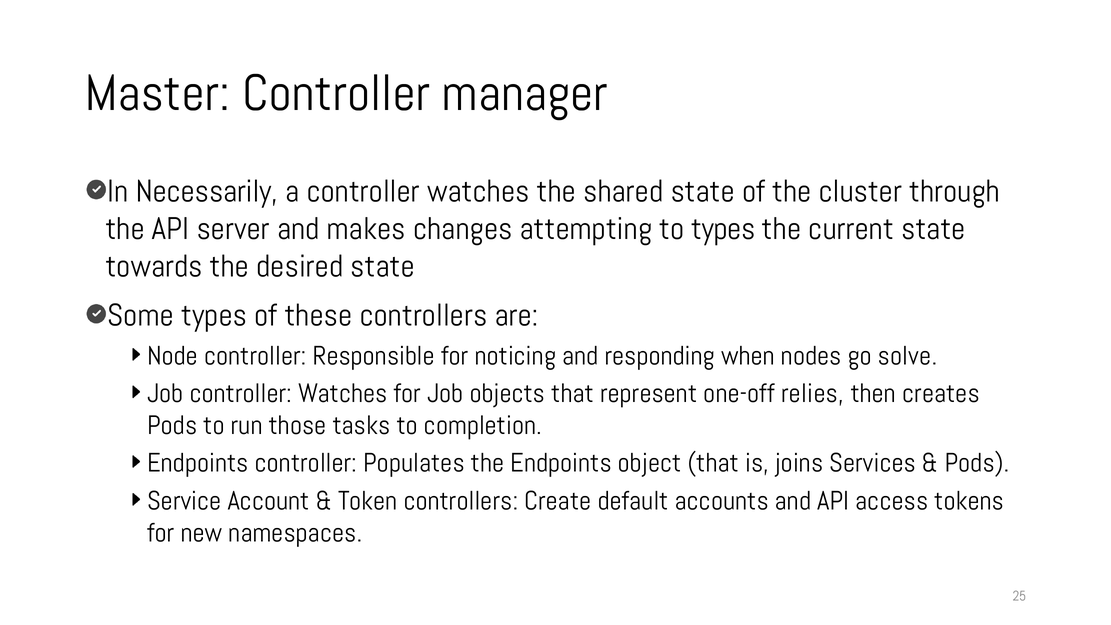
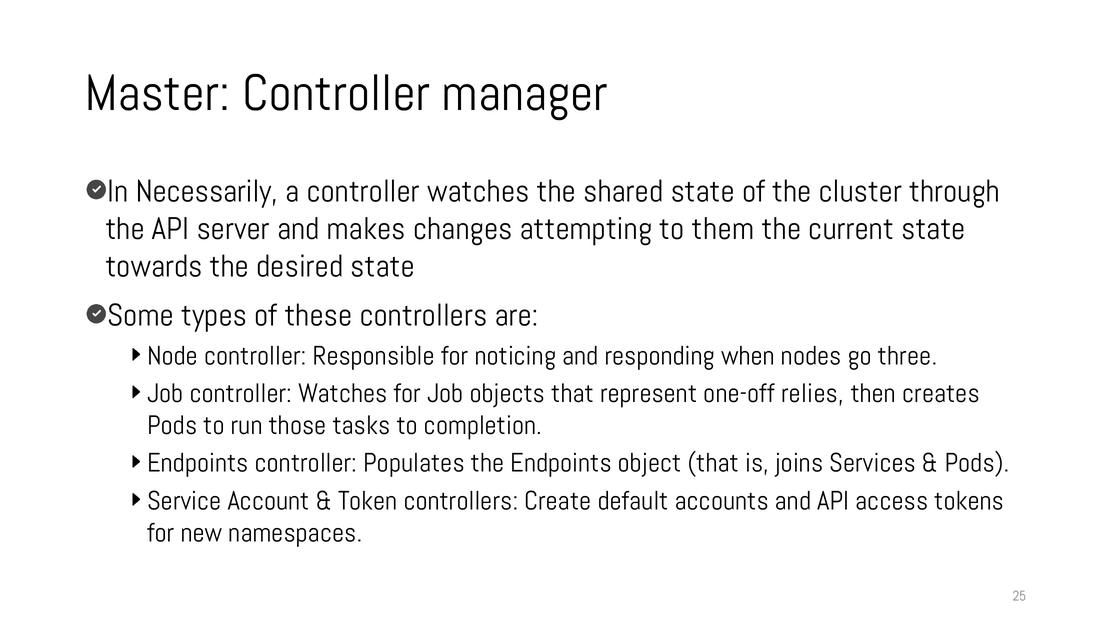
to types: types -> them (723, 229)
solve: solve -> three (908, 356)
